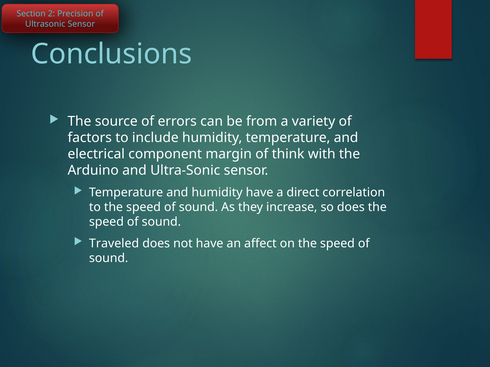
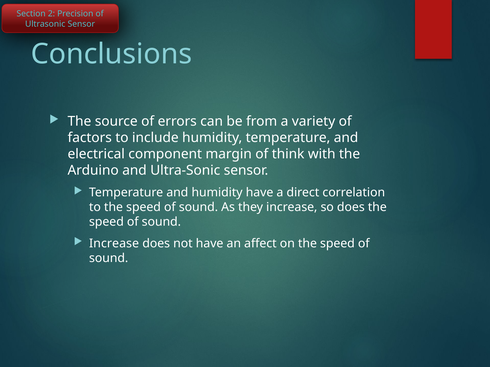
Traveled: Traveled -> Increase (114, 244)
